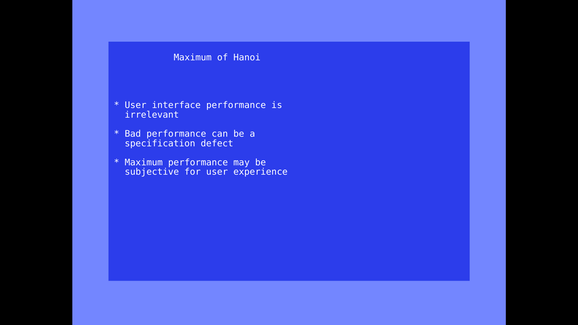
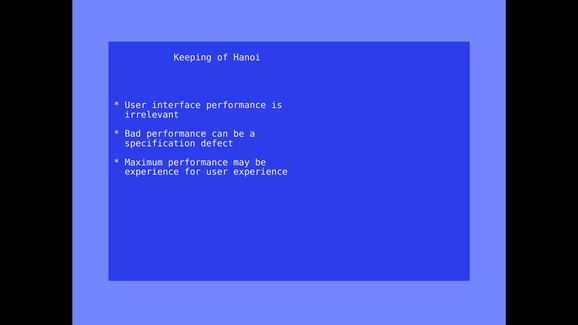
Maximum: Maximum -> Keeping (193, 58)
subjective: subjective -> experience (152, 172)
